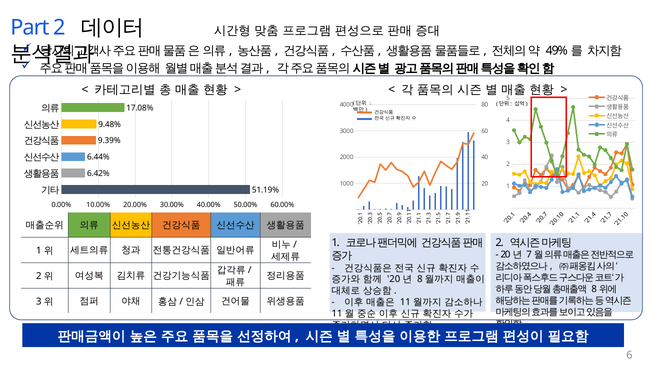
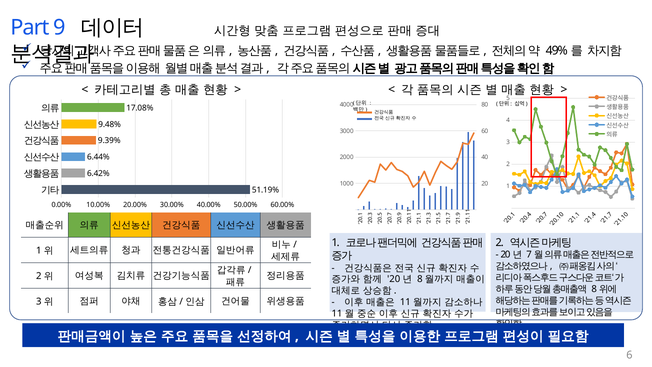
Part 2: 2 -> 9 (59, 27)
